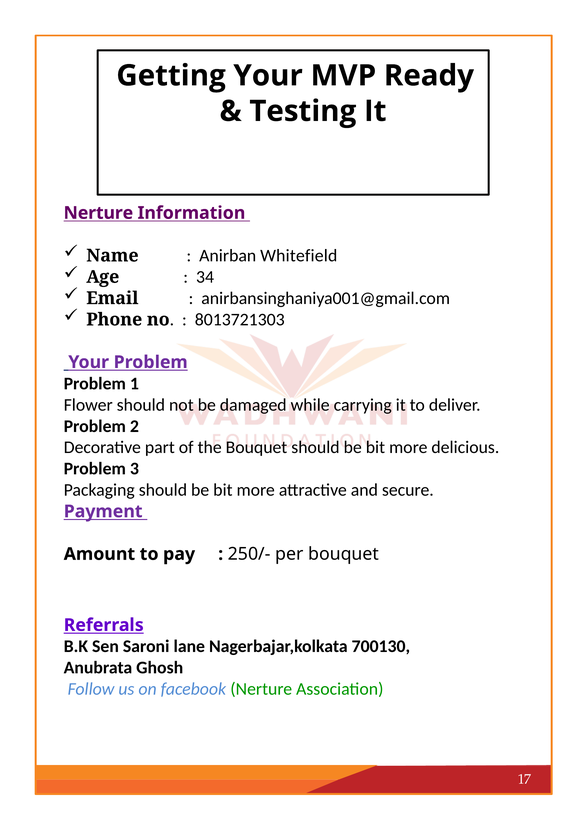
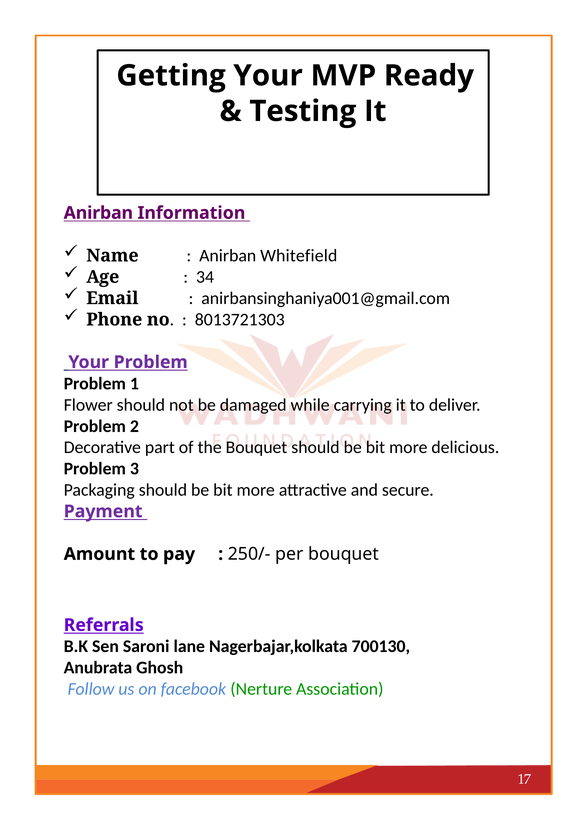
Nerture: Nerture -> Anirban (98, 213)
